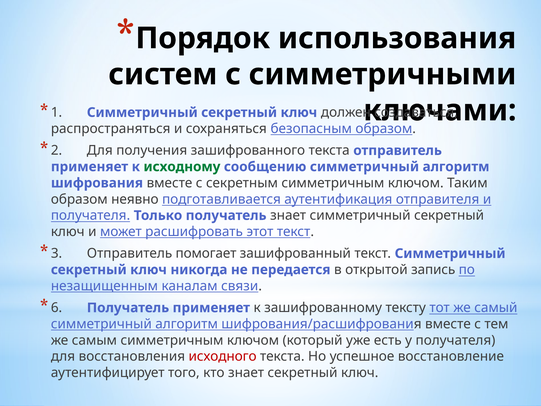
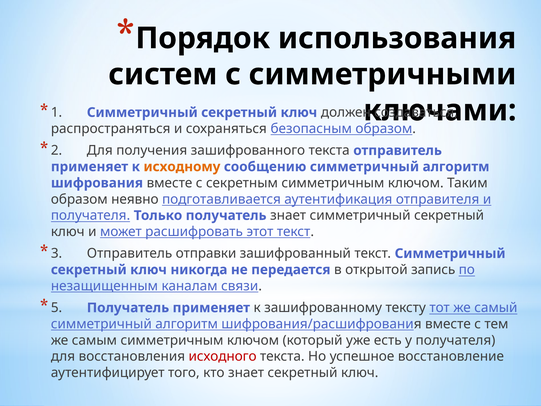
исходному colour: green -> orange (182, 167)
помогает: помогает -> отправки (206, 253)
6: 6 -> 5 (57, 308)
